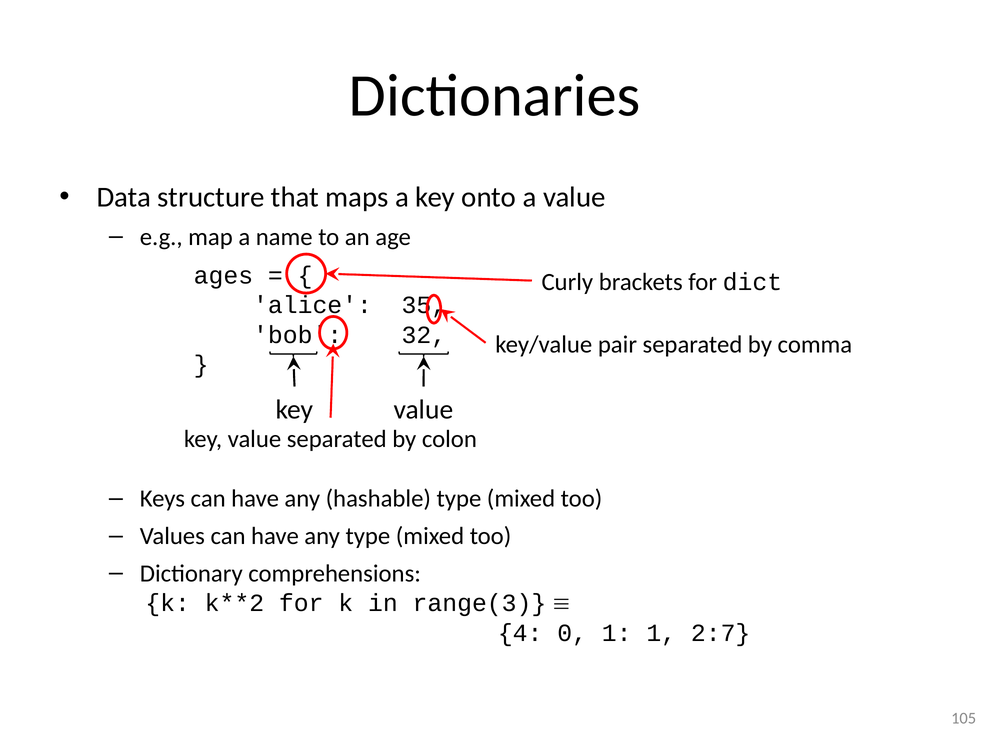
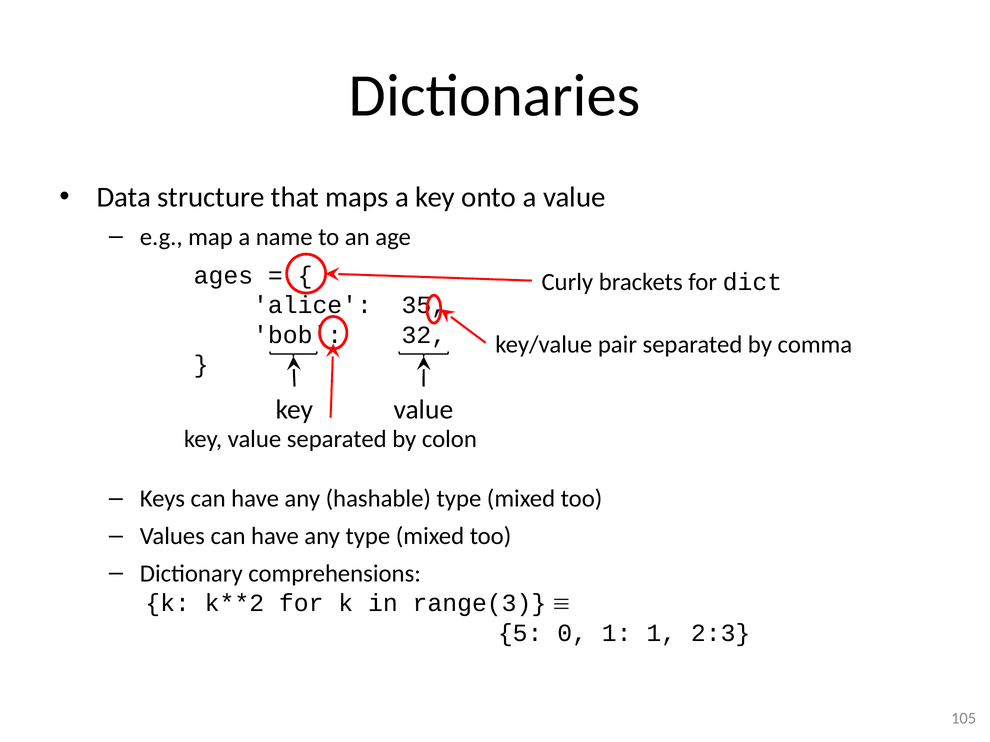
4: 4 -> 5 (520, 633)
2:7: 2:7 -> 2:3 (721, 633)
